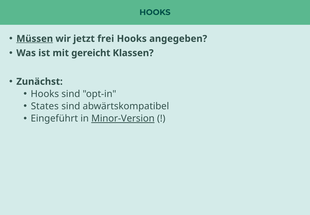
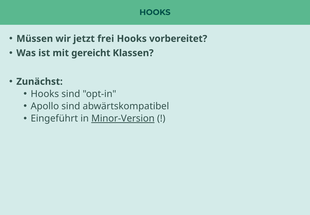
Müssen underline: present -> none (35, 39)
angegeben: angegeben -> vorbereitet (178, 39)
States: States -> Apollo (45, 106)
